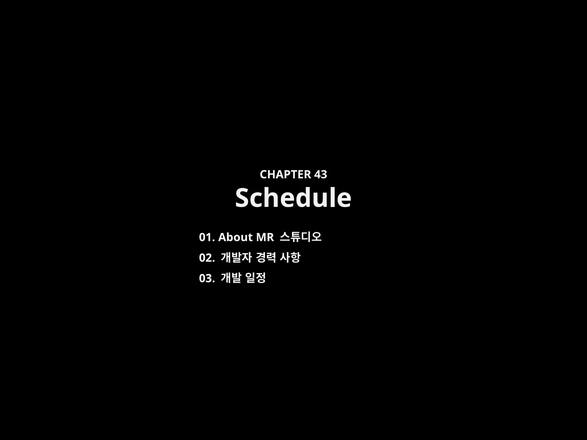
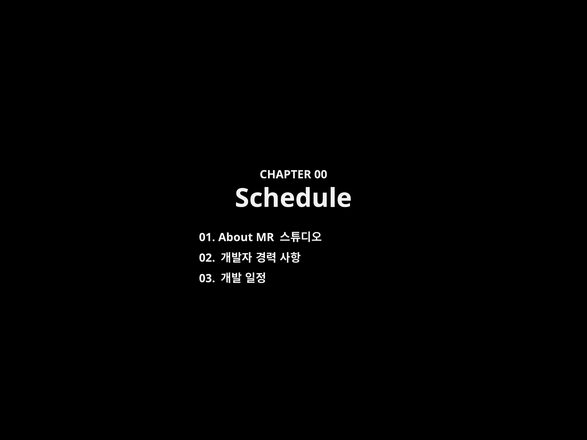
43: 43 -> 00 (321, 175)
